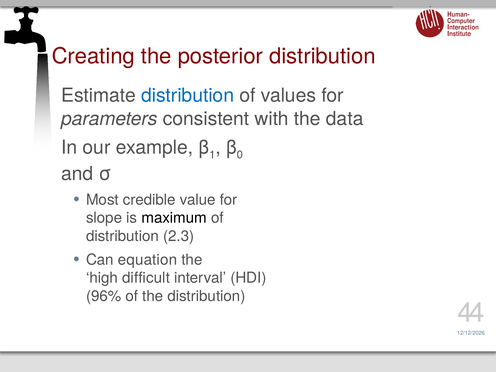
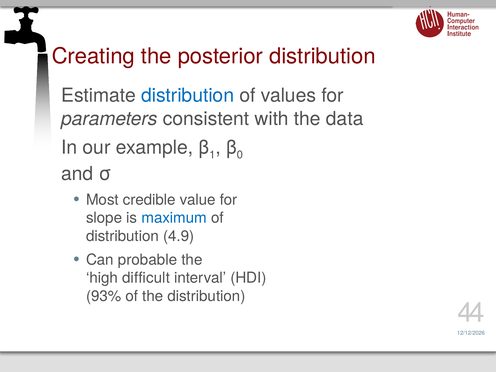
maximum colour: black -> blue (174, 218)
2.3: 2.3 -> 4.9 (179, 236)
equation: equation -> probable (148, 260)
96%: 96% -> 93% (104, 296)
